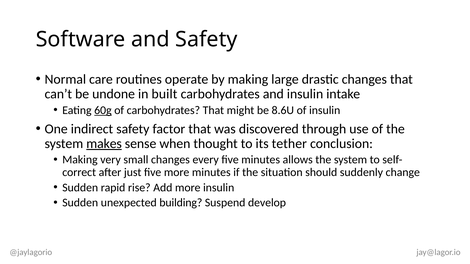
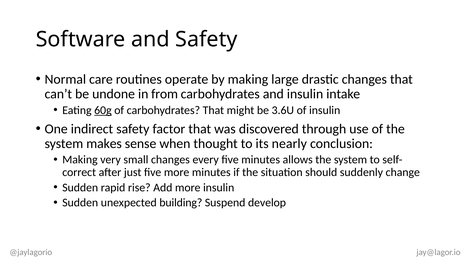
built: built -> from (165, 94)
8.6U: 8.6U -> 3.6U (283, 110)
makes underline: present -> none (104, 144)
tether: tether -> nearly (289, 144)
